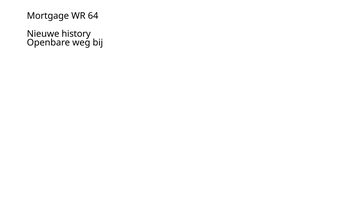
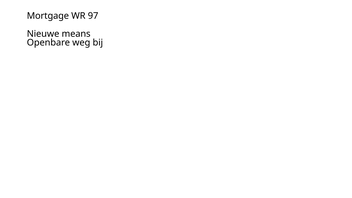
64: 64 -> 97 (93, 16)
history: history -> means (76, 34)
